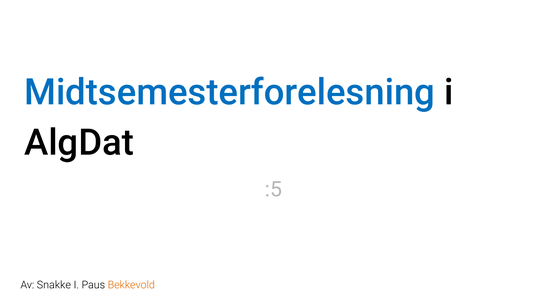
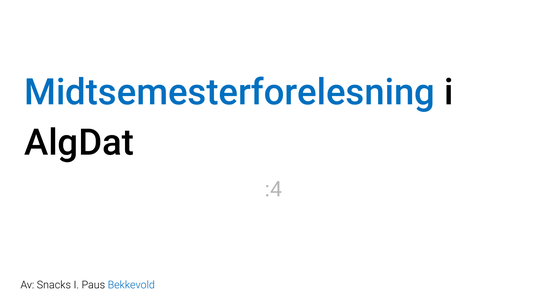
:5: :5 -> :4 (274, 189)
Snakke: Snakke -> Snacks (54, 285)
Bekkevold colour: orange -> blue (131, 285)
